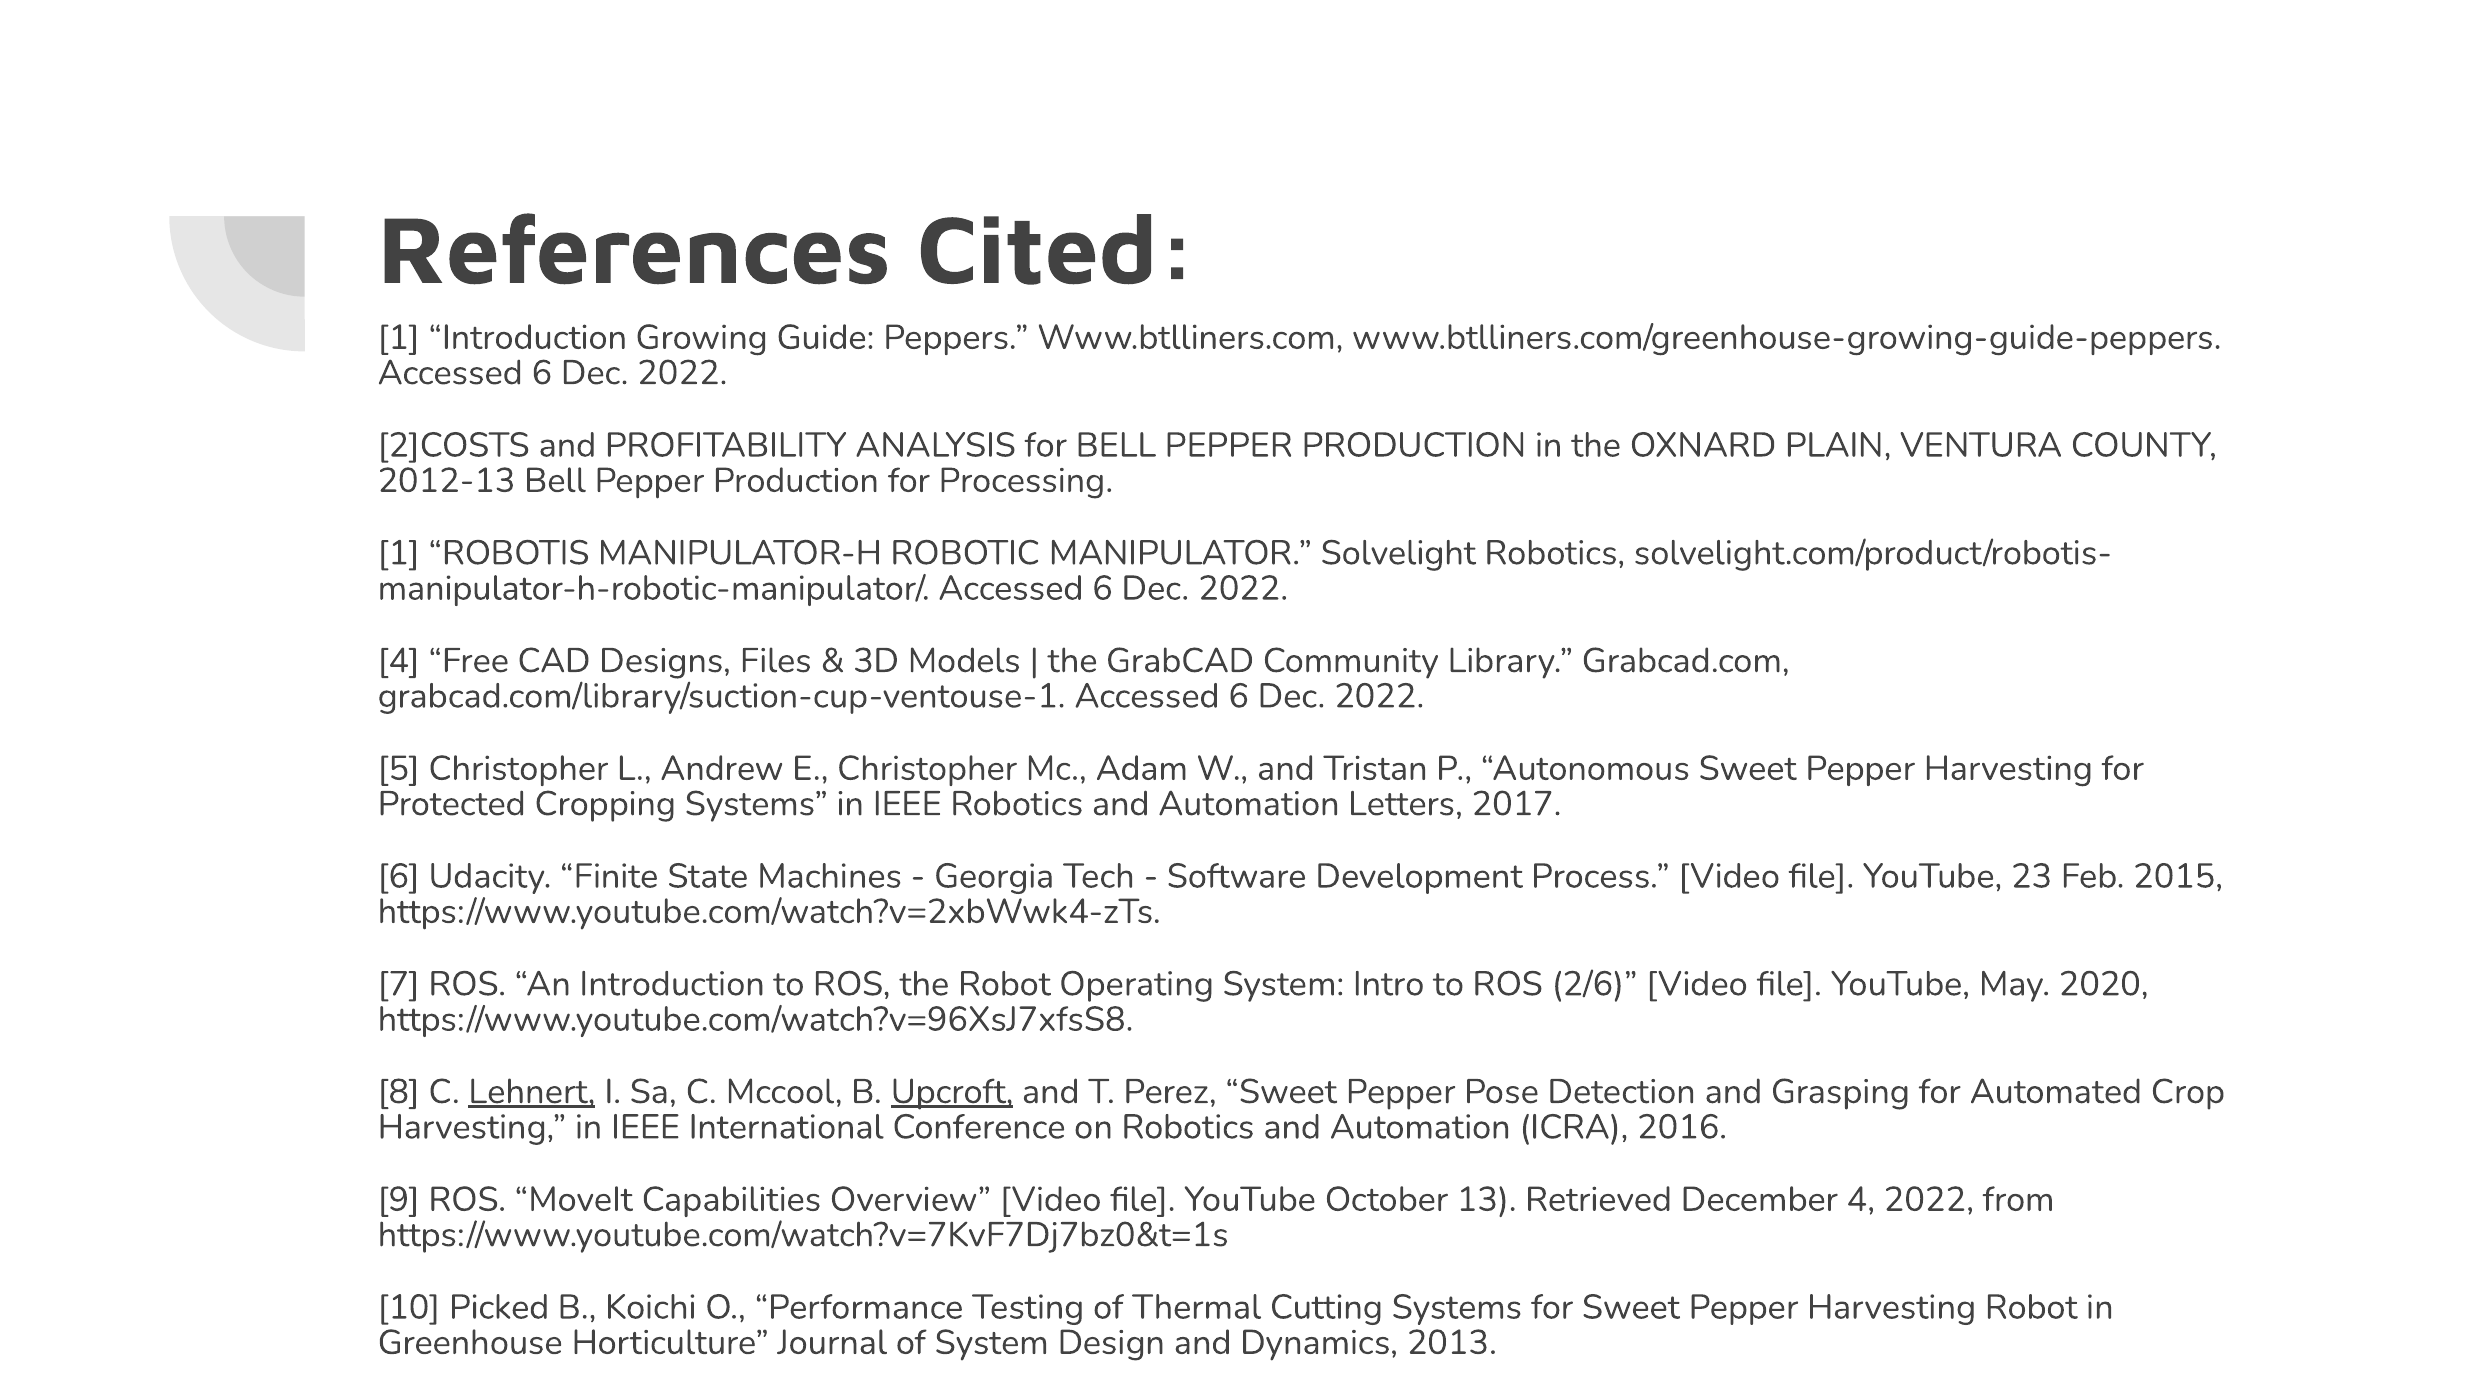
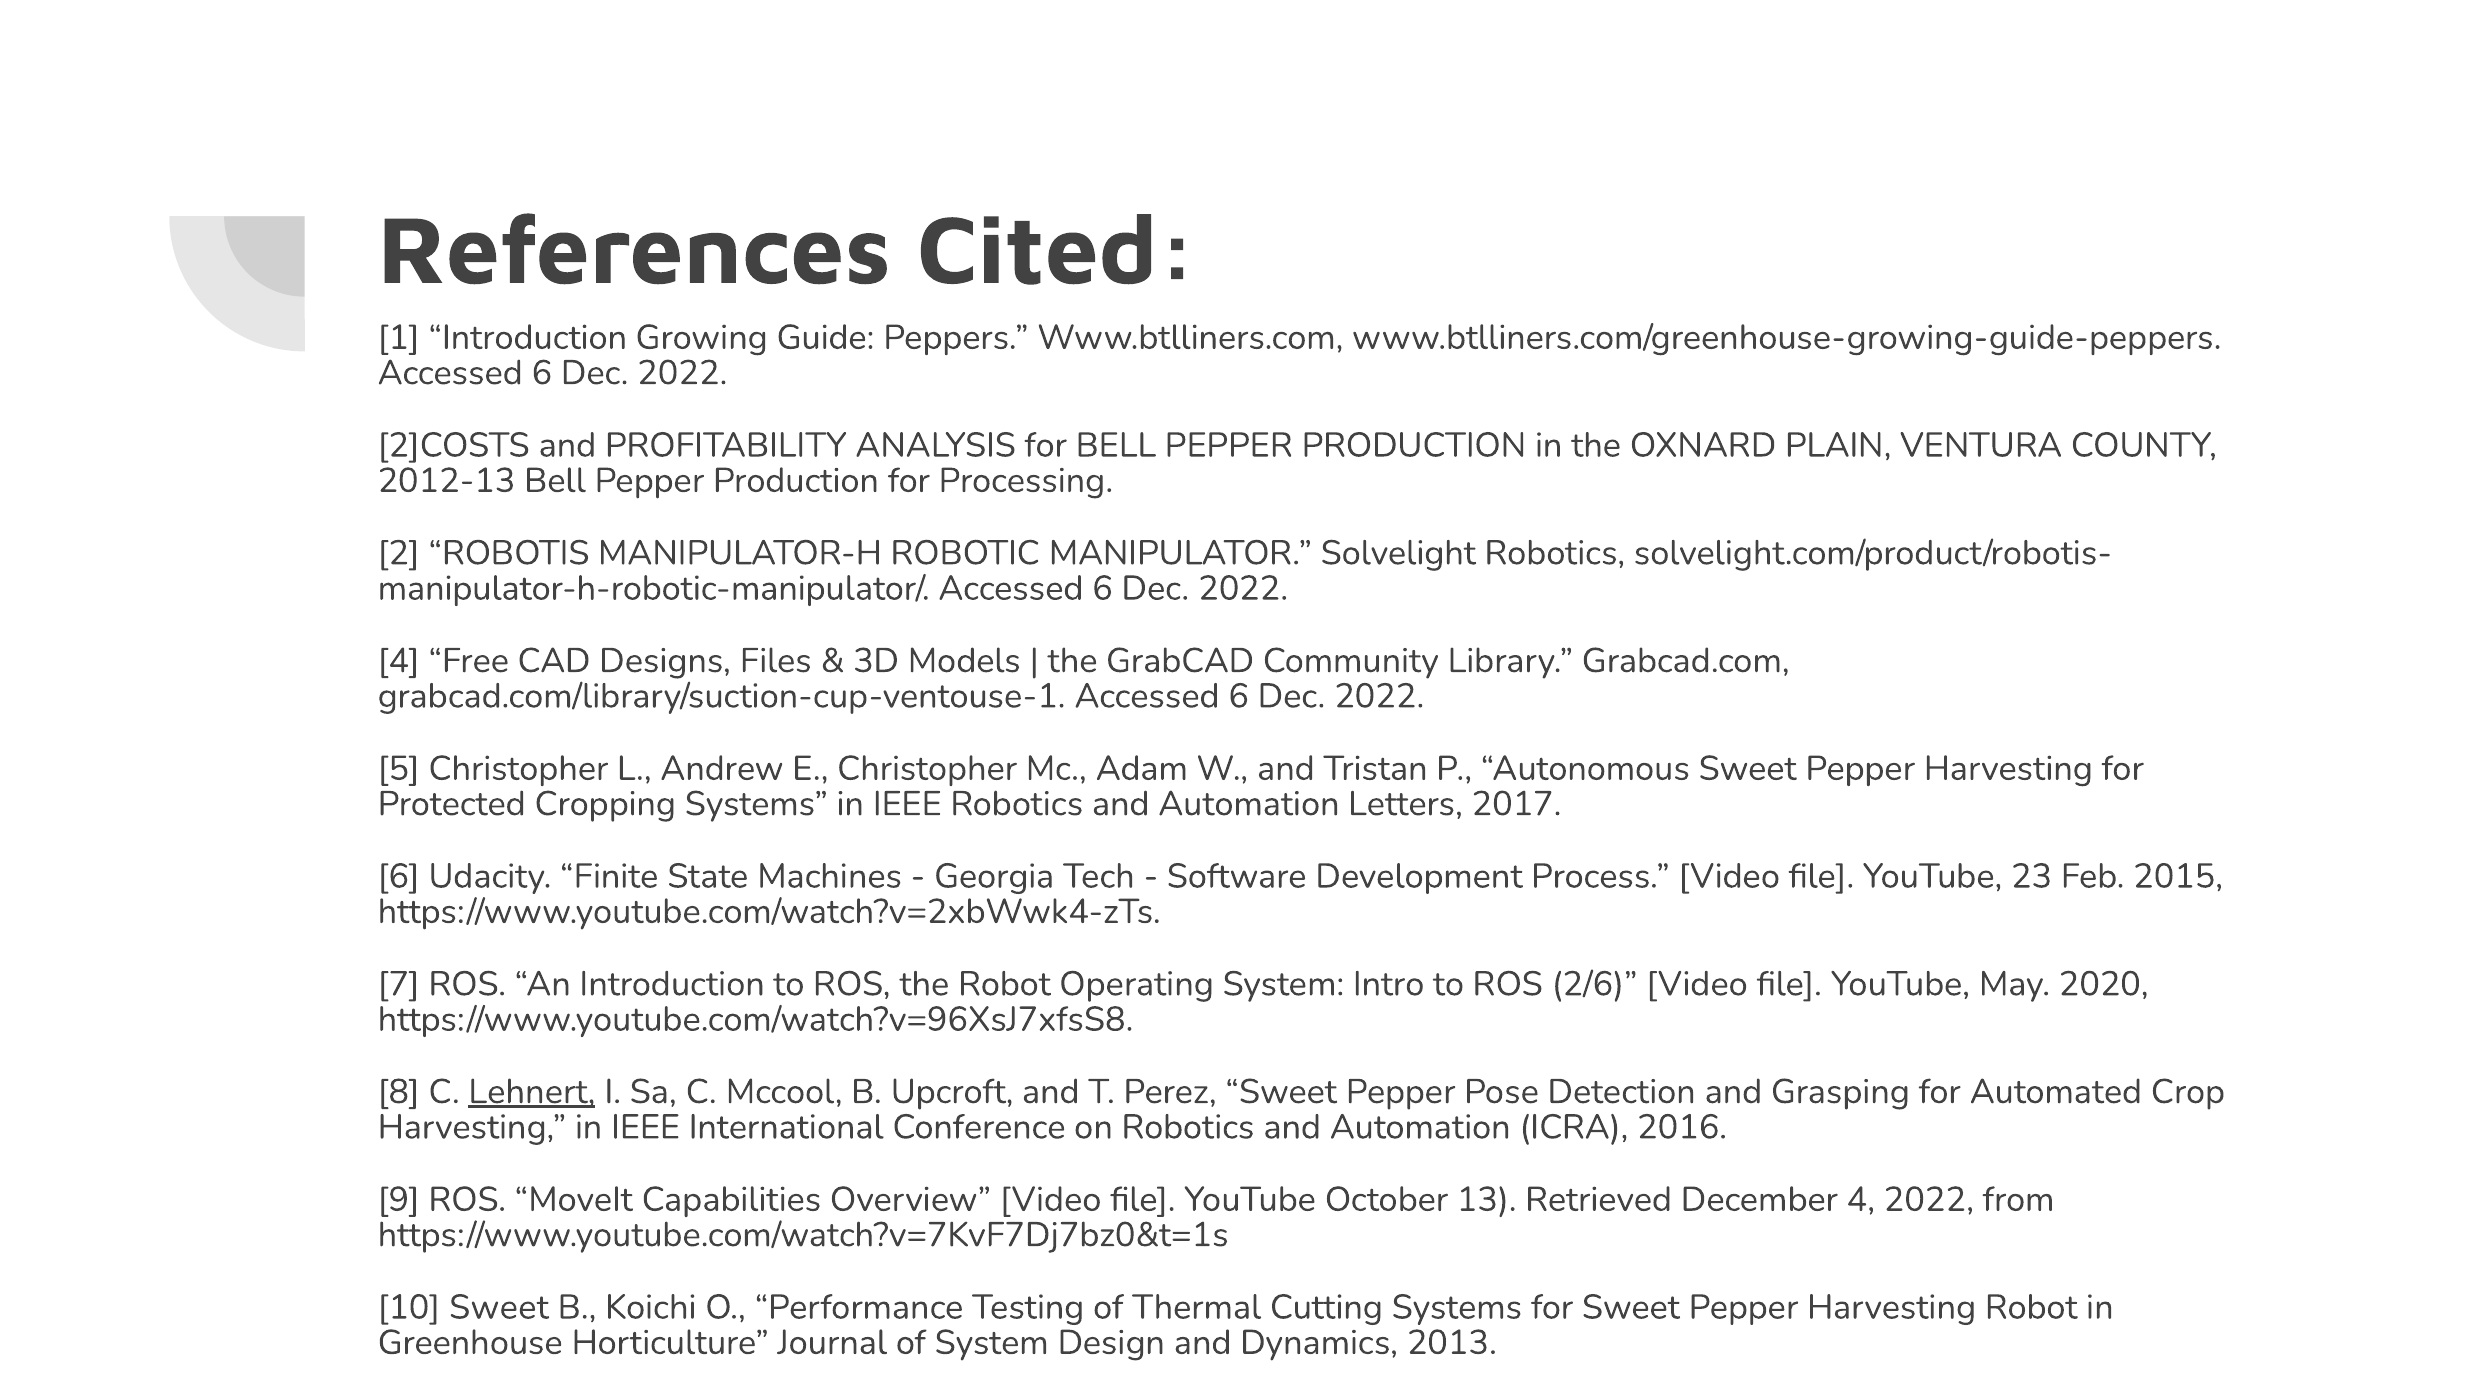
1: 1 -> 2 (399, 553)
Upcroft underline: present -> none (952, 1092)
10 Picked: Picked -> Sweet (499, 1307)
